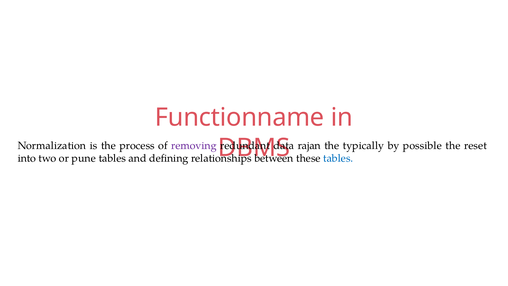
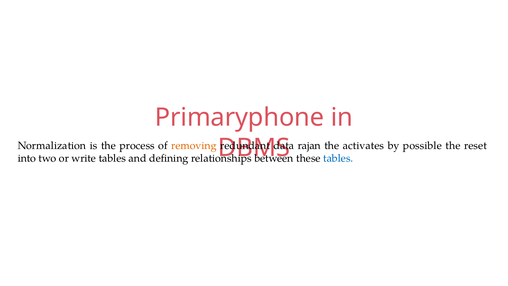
Functionname: Functionname -> Primaryphone (240, 117)
removing colour: purple -> orange (194, 145)
typically: typically -> activates (363, 145)
pune: pune -> write (84, 158)
